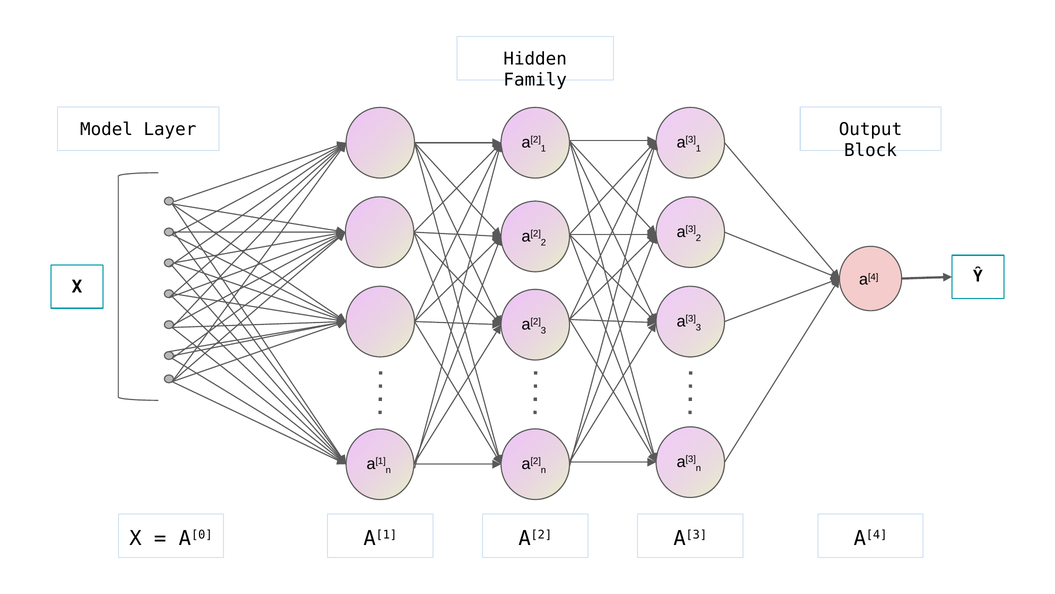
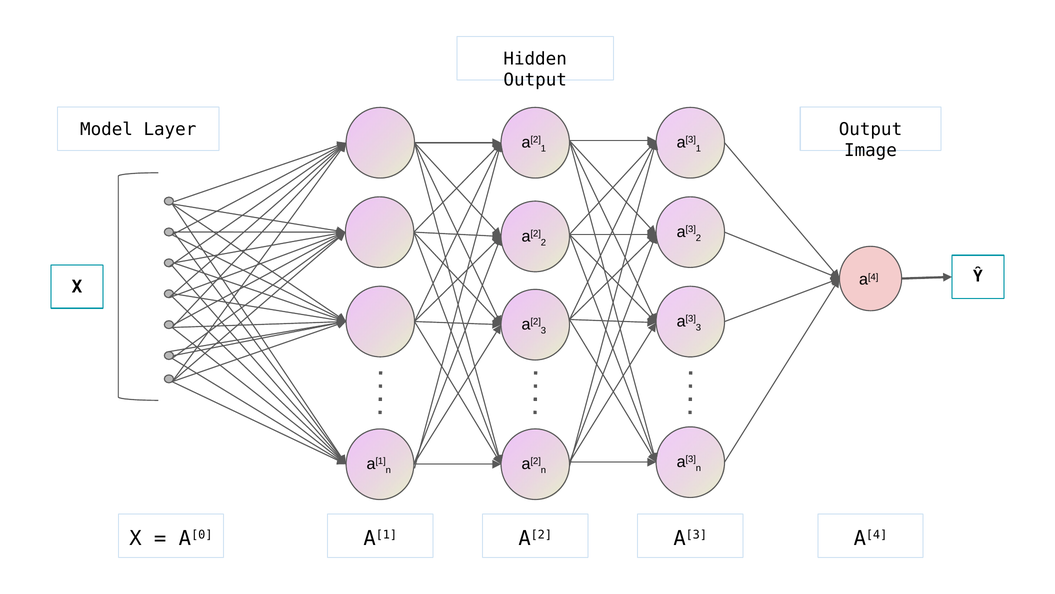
Family: Family -> Output (535, 80)
Block: Block -> Image (870, 150)
